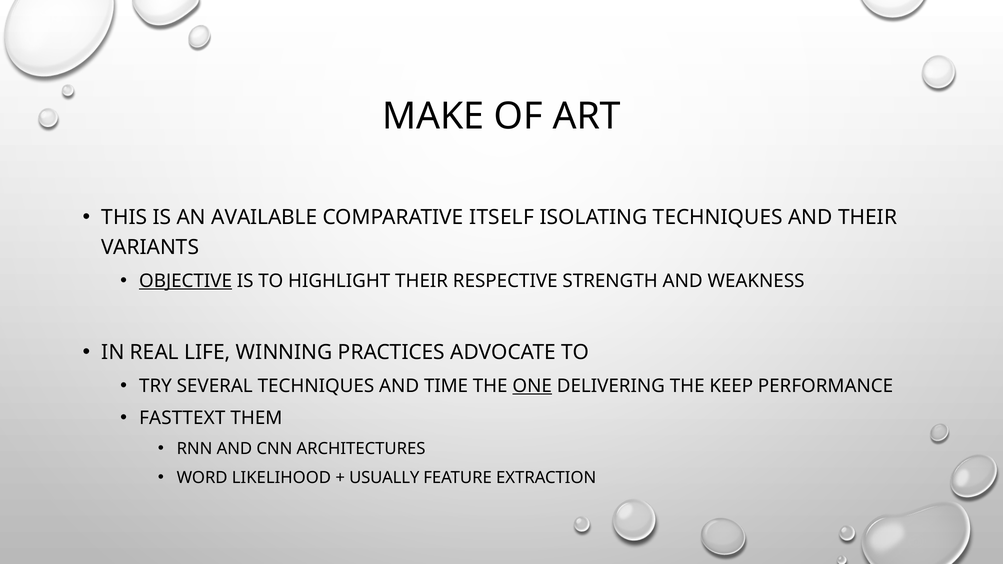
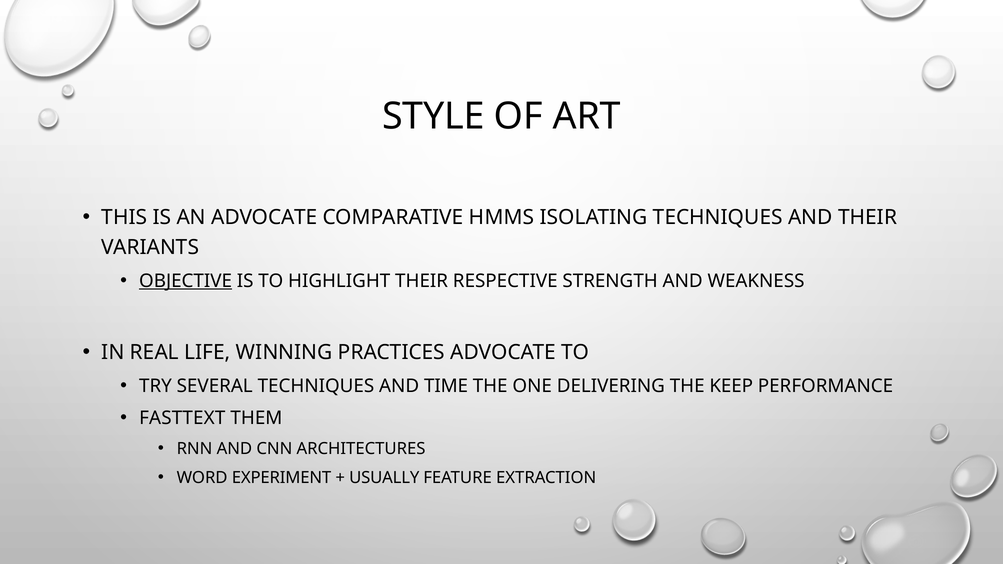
MAKE: MAKE -> STYLE (433, 116)
AN AVAILABLE: AVAILABLE -> ADVOCATE (264, 217)
ITSELF: ITSELF -> HMMS (502, 217)
ONE underline: present -> none (532, 386)
LIKELIHOOD: LIKELIHOOD -> EXPERIMENT (282, 478)
